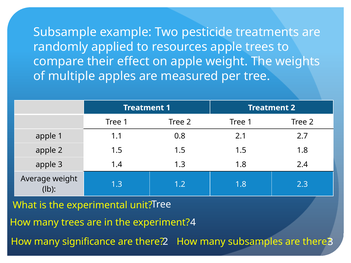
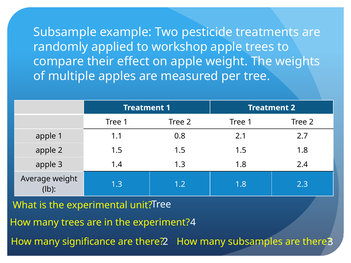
resources: resources -> workshop (180, 47)
